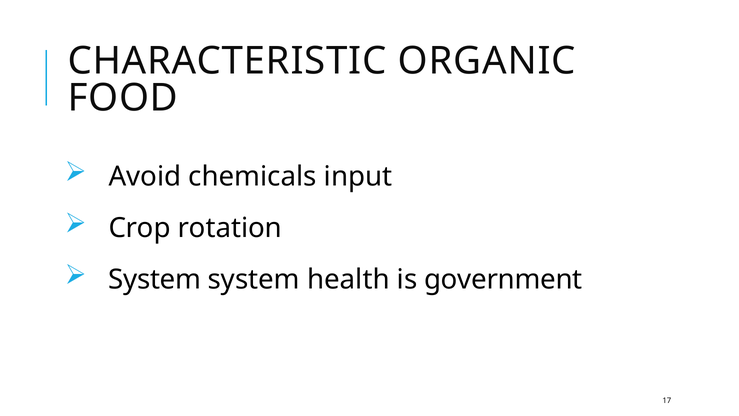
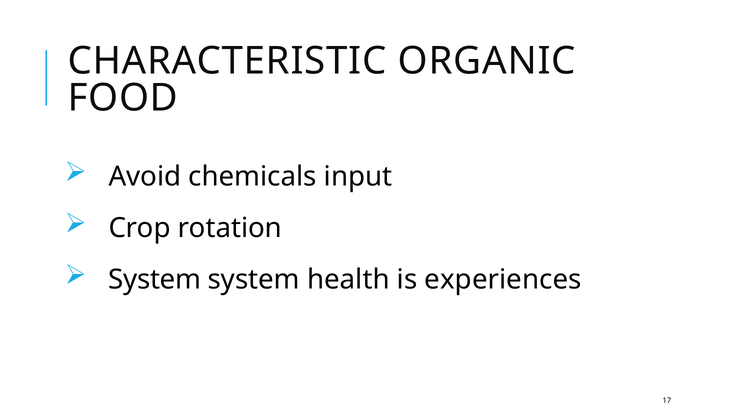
government: government -> experiences (503, 279)
